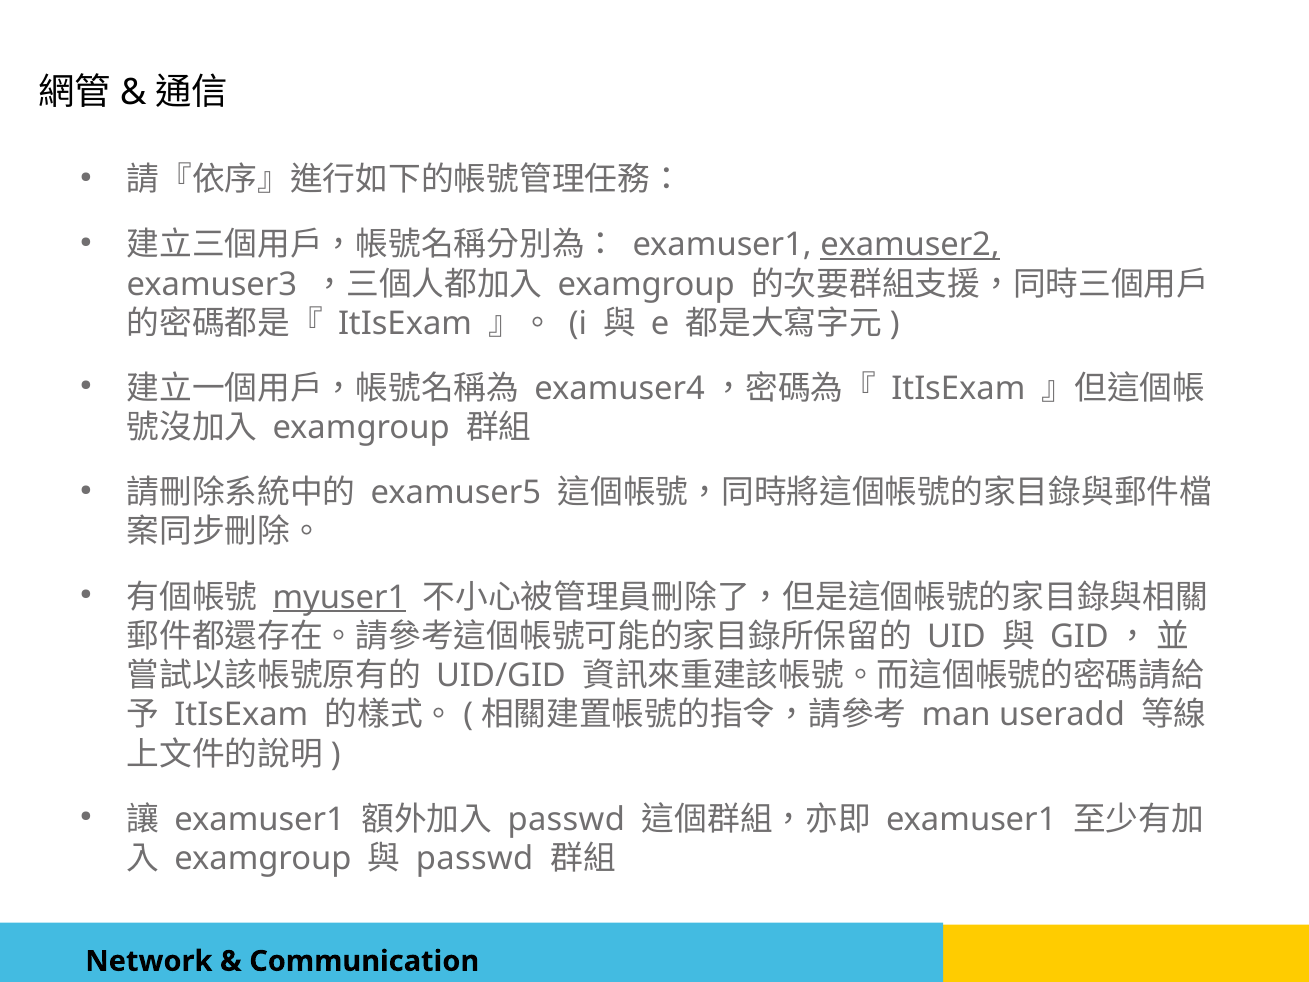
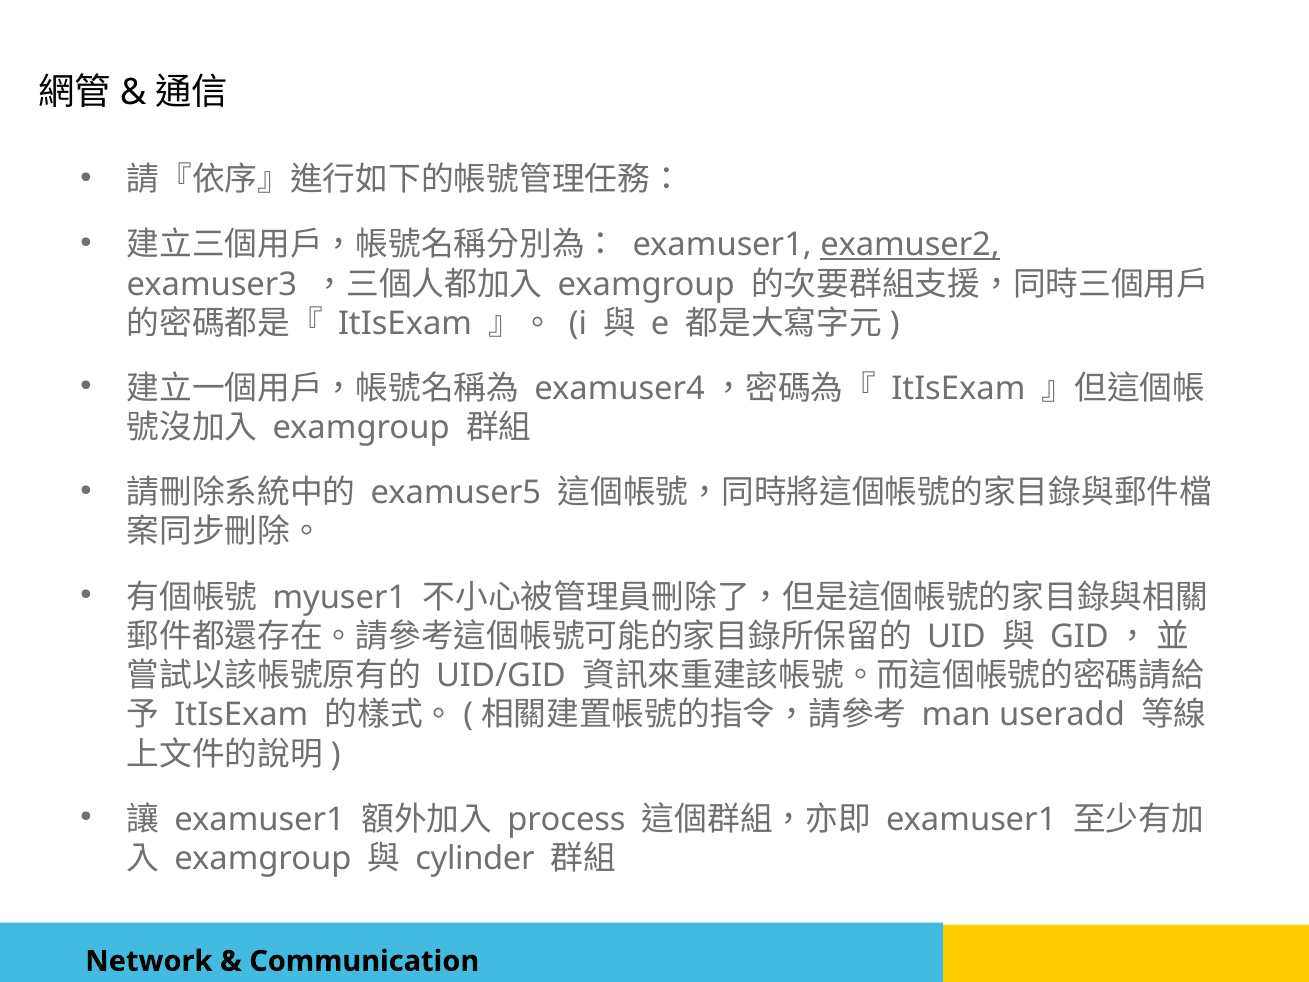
myuser1 underline: present -> none (339, 597)
passwd: passwd -> process (566, 819)
passwd: passwd -> cylinder (475, 858)
